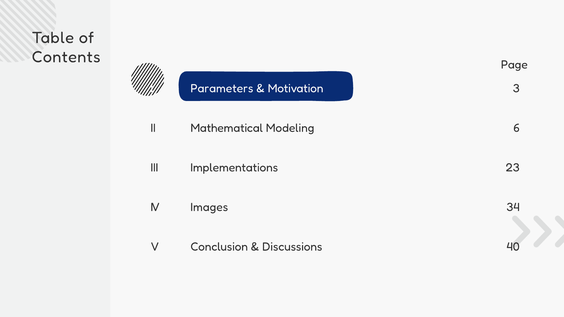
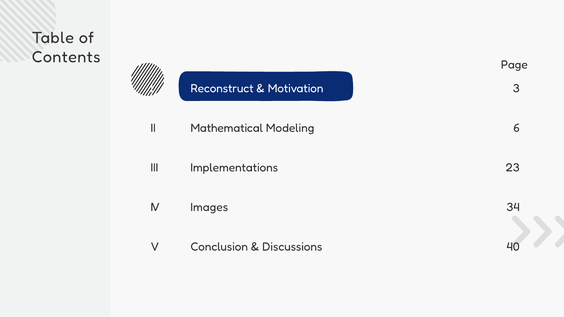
Parameters: Parameters -> Reconstruct (222, 88)
